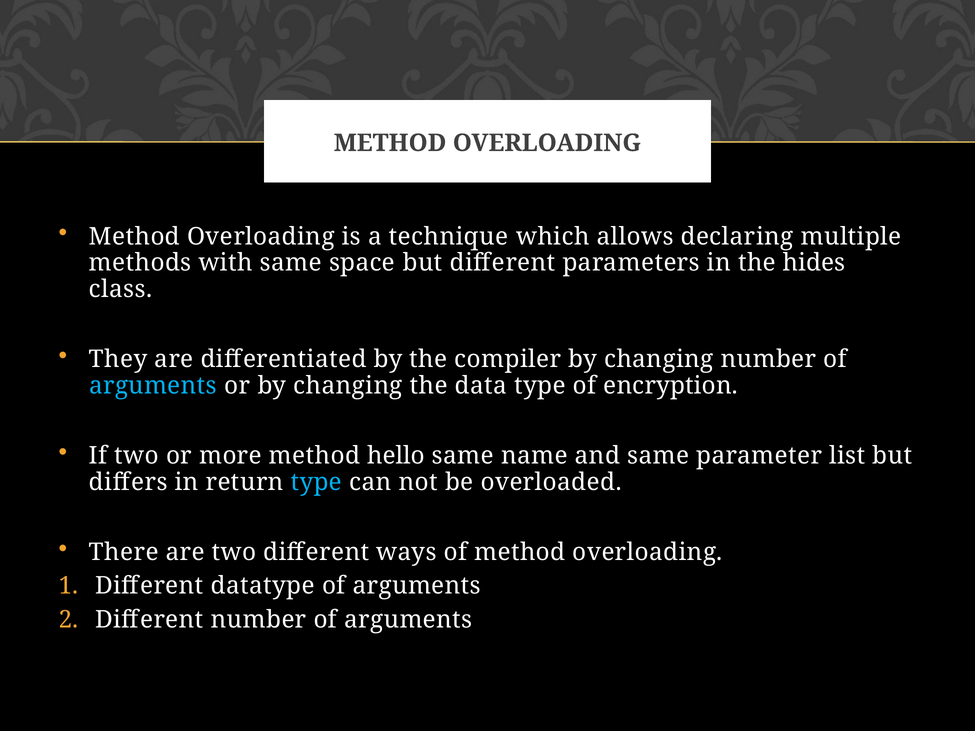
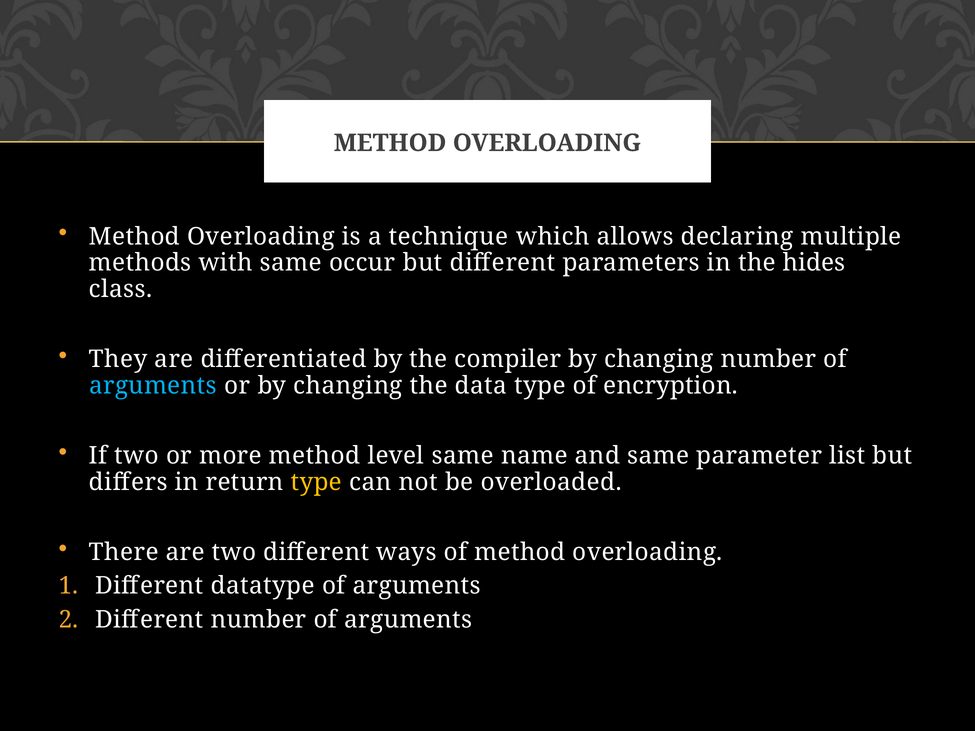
space: space -> occur (362, 263)
hello: hello -> level (396, 456)
type colour: light blue -> yellow (316, 482)
